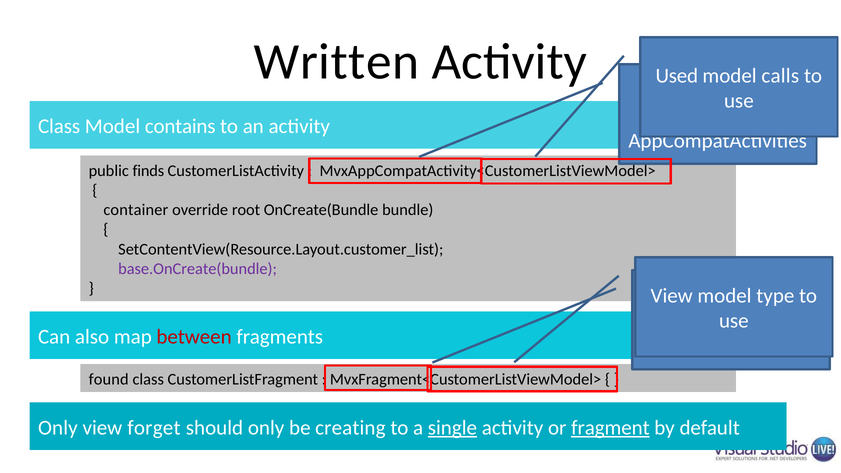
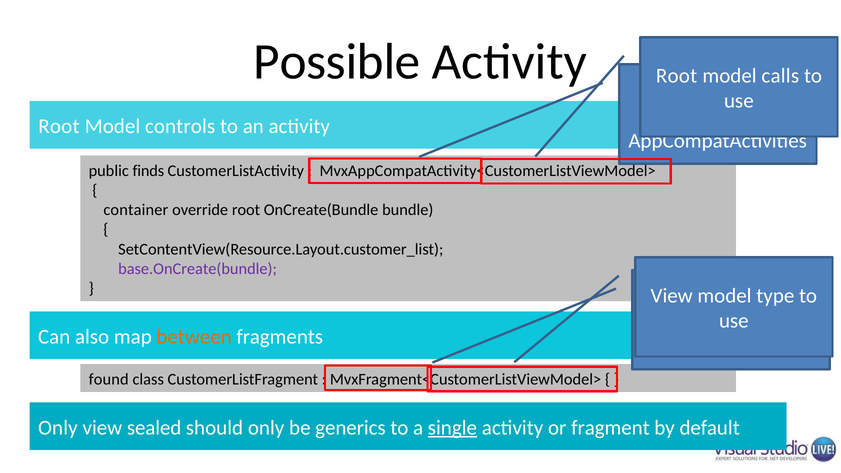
Written: Written -> Possible (337, 62)
Used: Used -> Root (677, 76)
Class: Class -> Root (59, 126)
contains: contains -> controls (180, 126)
between colour: red -> orange (194, 337)
forget: forget -> sealed (154, 428)
creating: creating -> generics (350, 428)
fragment underline: present -> none (610, 428)
